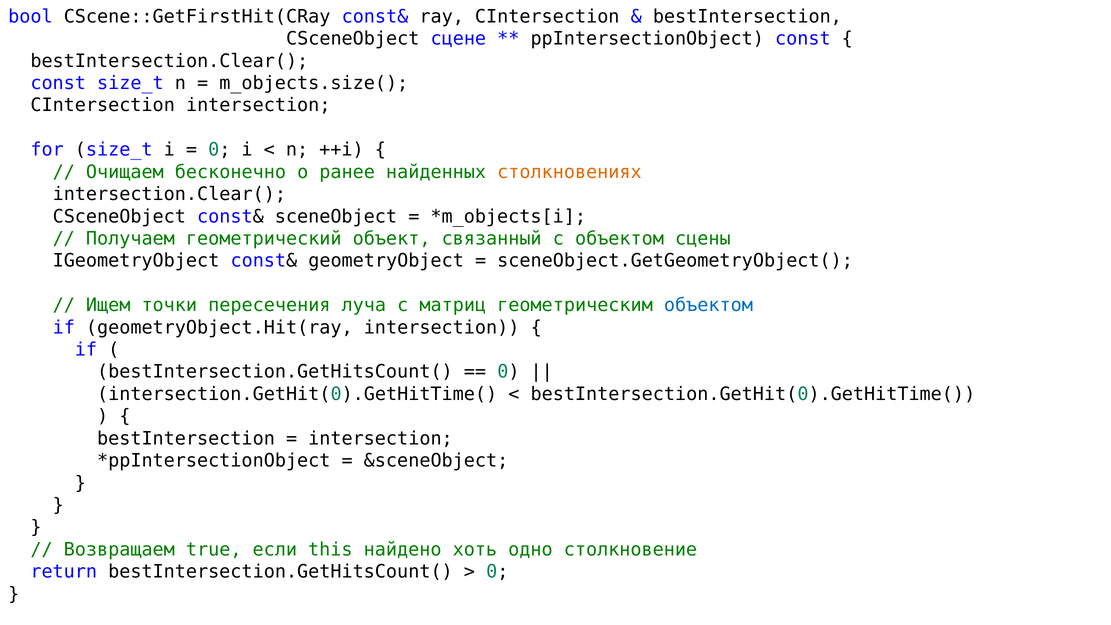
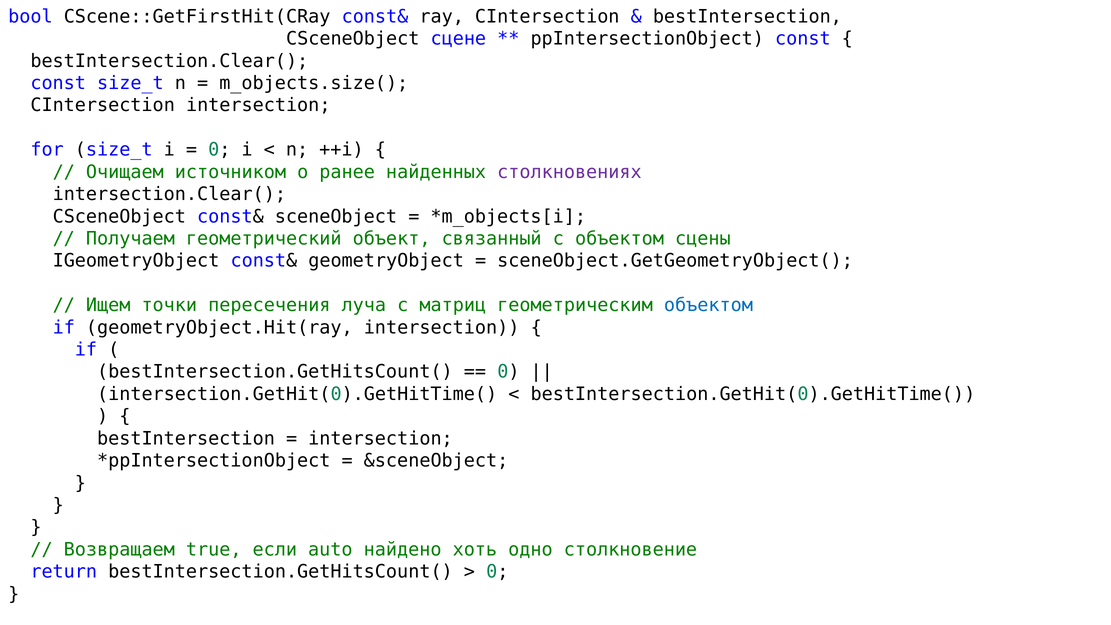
бесконечно: бесконечно -> источником (230, 172)
столкновениях colour: orange -> purple (569, 172)
this: this -> auto (330, 550)
